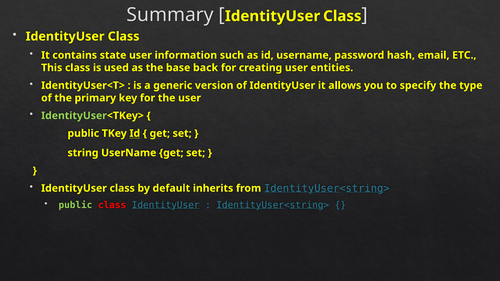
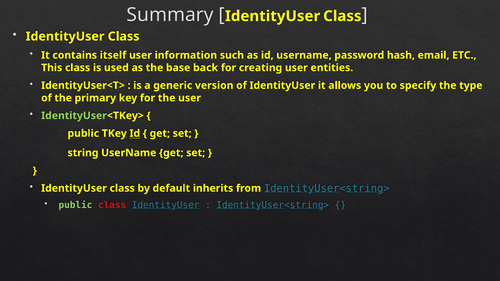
state: state -> itself (113, 55)
